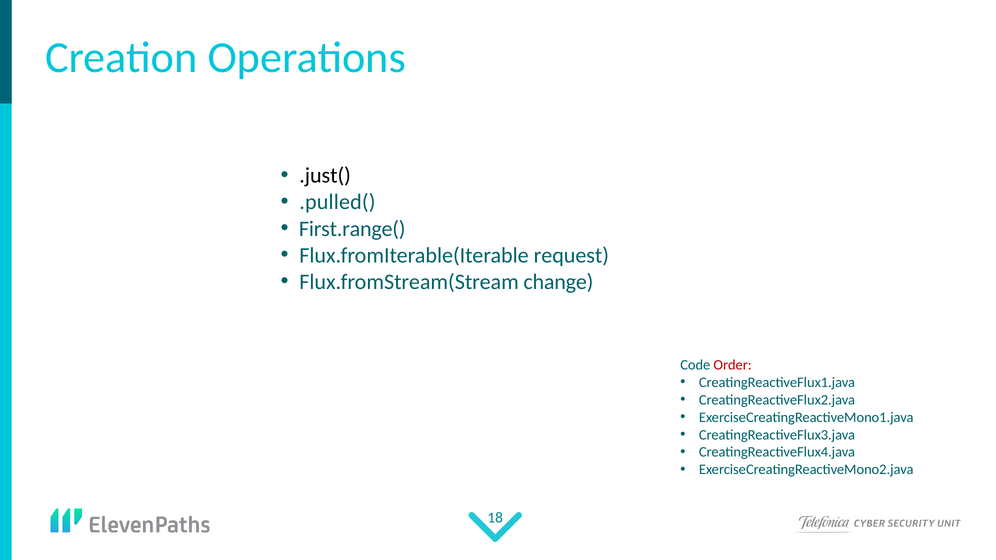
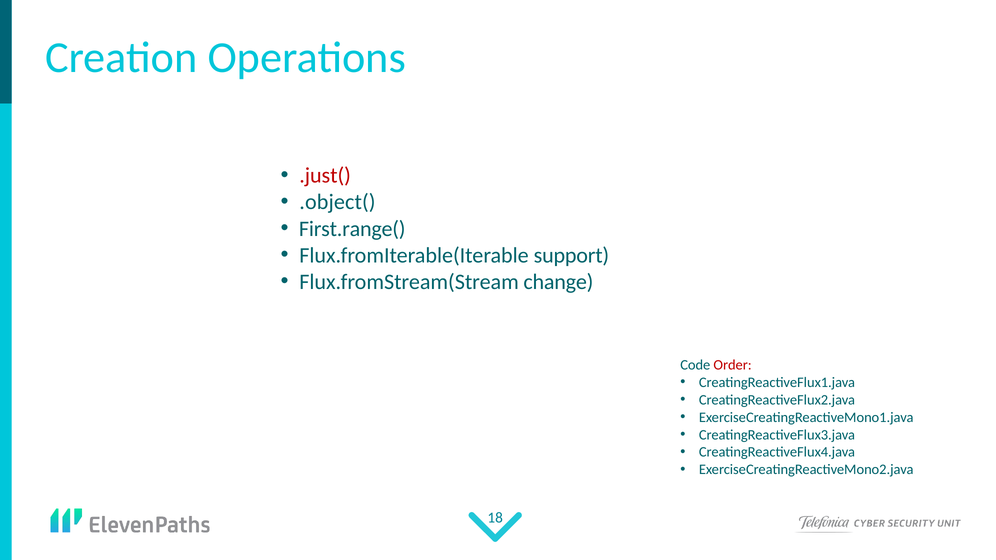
.just( colour: black -> red (325, 176)
.pulled(: .pulled( -> .object( (337, 202)
request: request -> support (571, 255)
